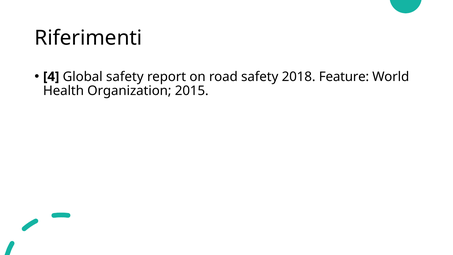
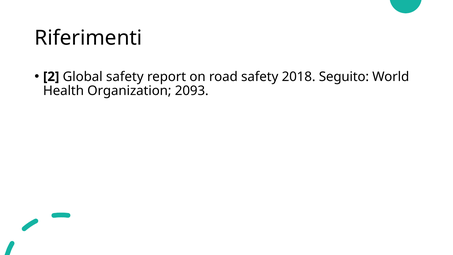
4: 4 -> 2 (51, 77)
Feature: Feature -> Seguito (344, 77)
2015: 2015 -> 2093 (192, 91)
